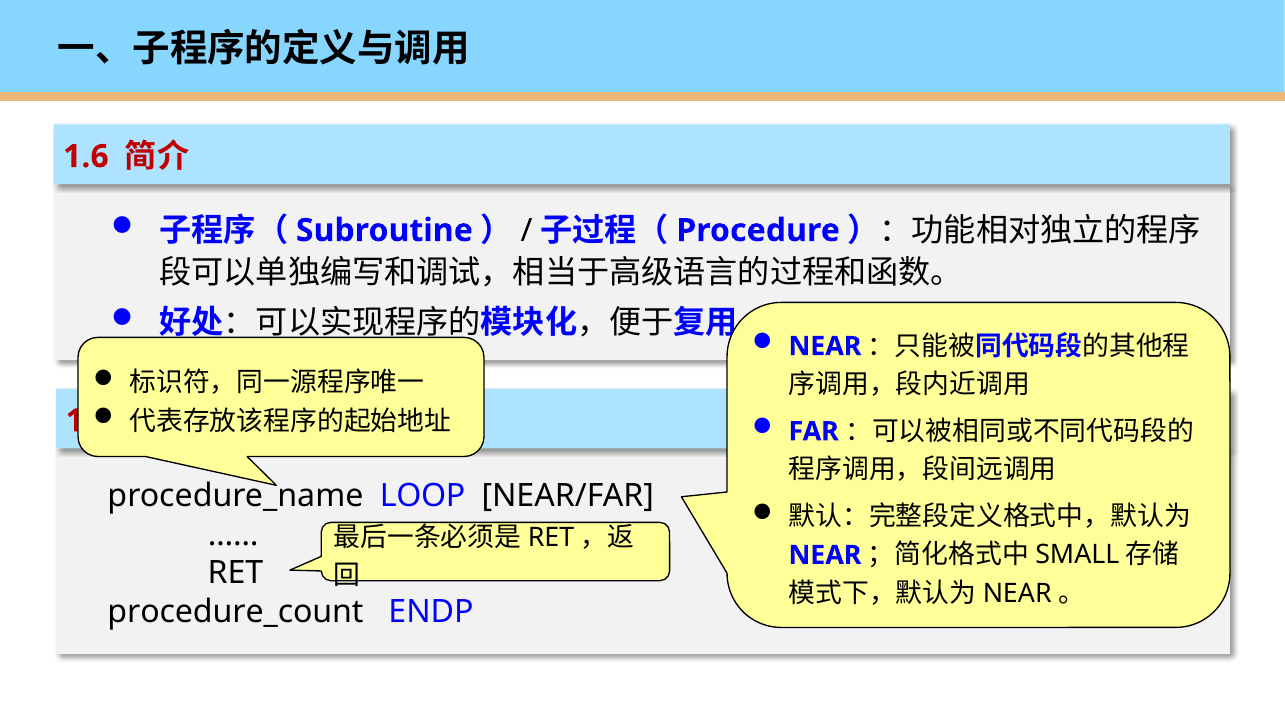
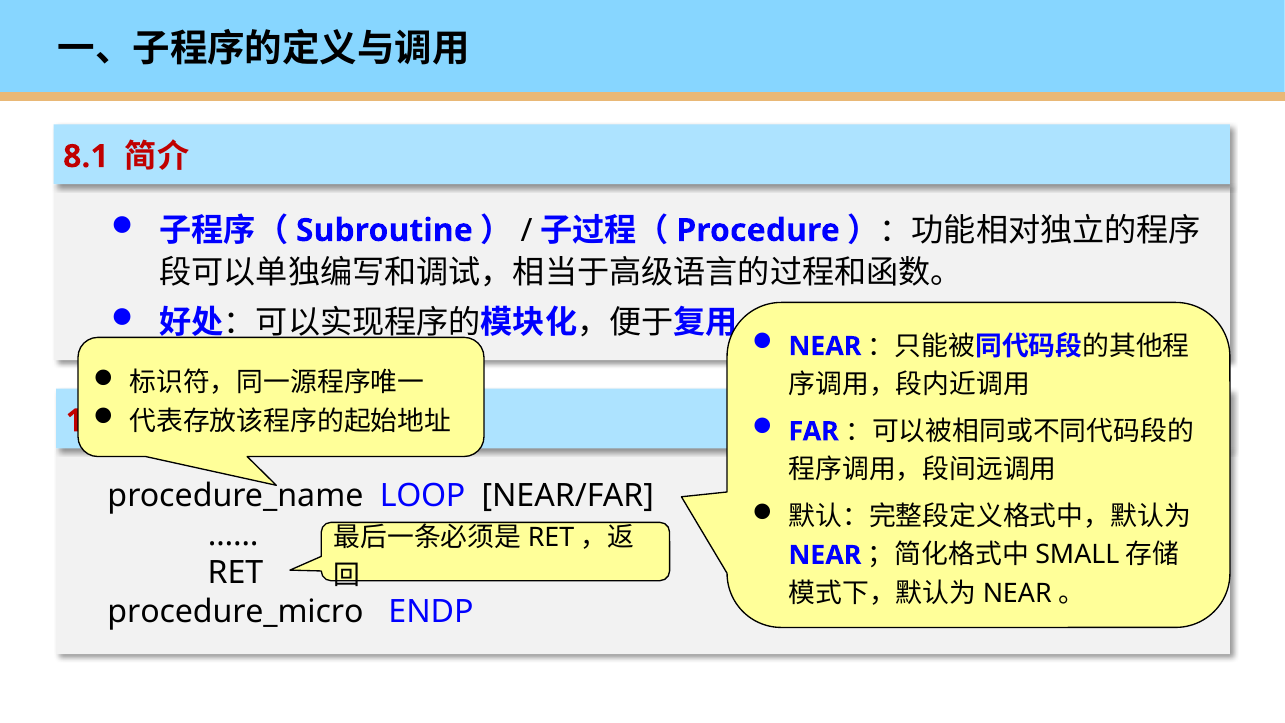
1.6: 1.6 -> 8.1 (86, 156)
procedure_count: procedure_count -> procedure_micro (236, 611)
